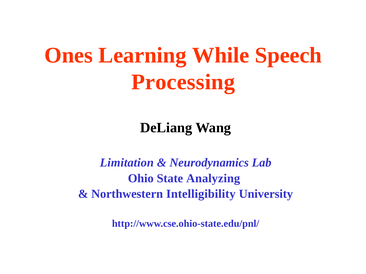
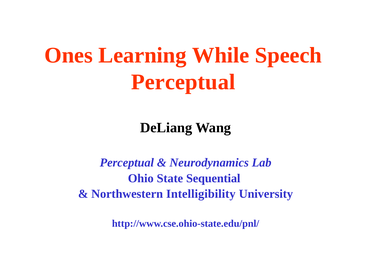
Processing: Processing -> Perceptual (183, 82)
Limitation: Limitation -> Perceptual (127, 163)
Analyzing: Analyzing -> Sequential (213, 179)
